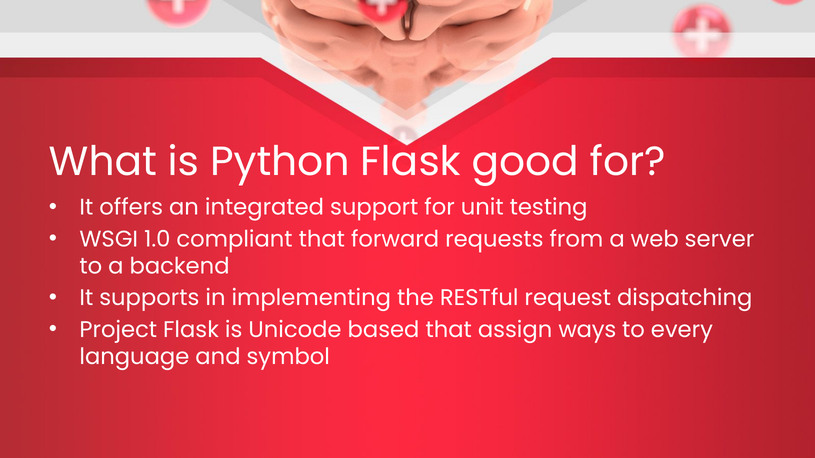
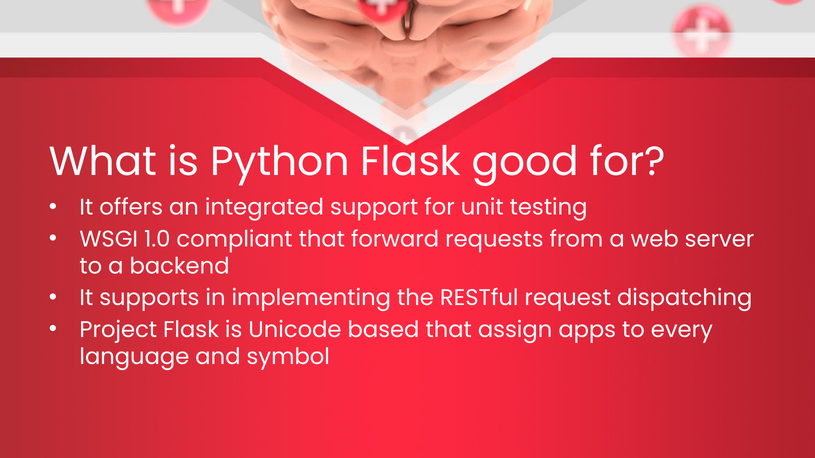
ways: ways -> apps (587, 330)
